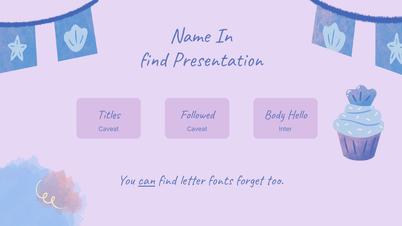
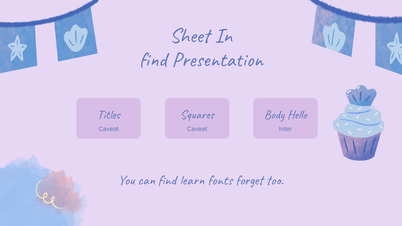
Name: Name -> Sheet (190, 36)
Followed: Followed -> Squares (197, 115)
can underline: present -> none (146, 180)
letter: letter -> learn (192, 180)
